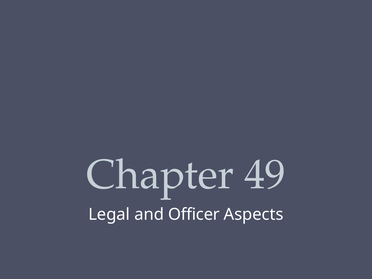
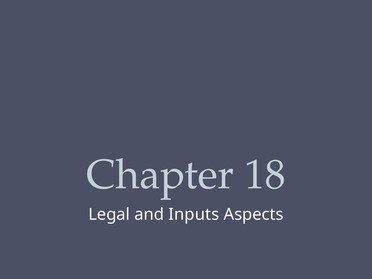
49: 49 -> 18 (265, 175)
Officer: Officer -> Inputs (194, 214)
